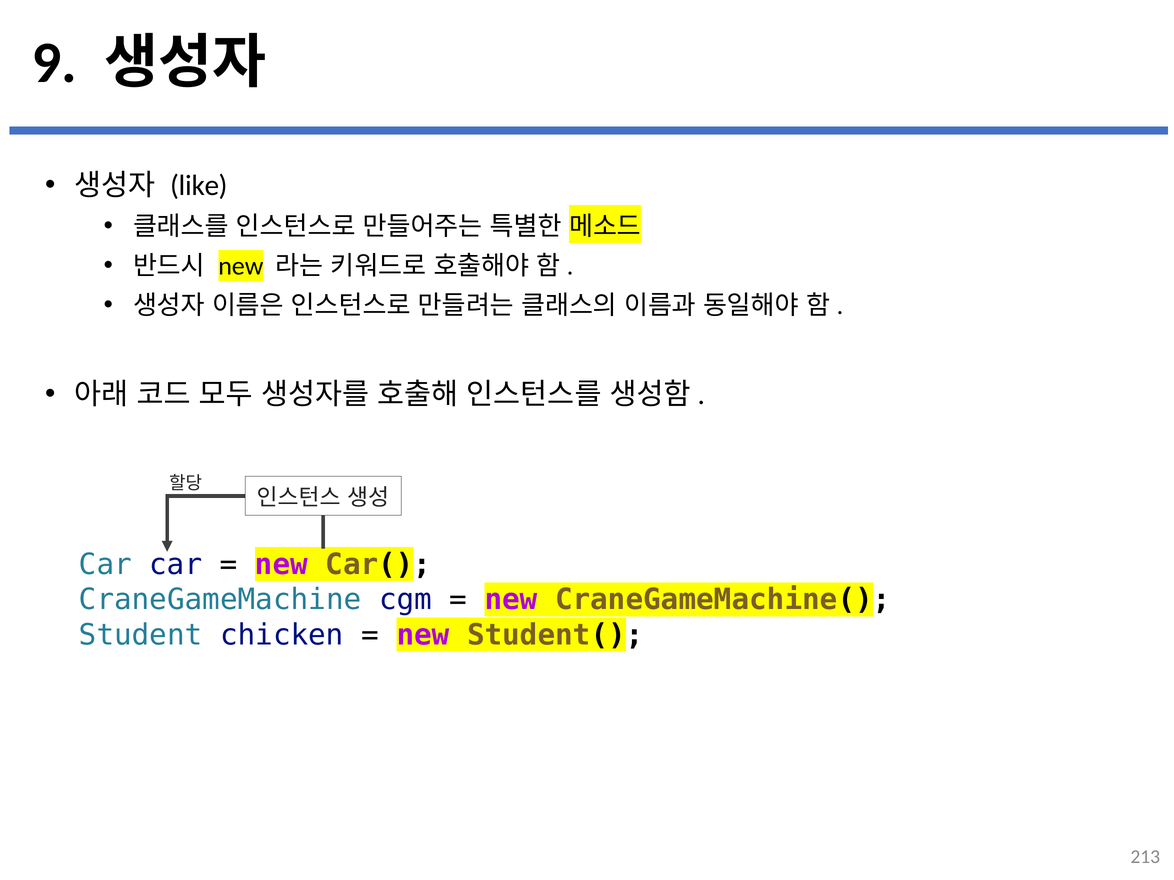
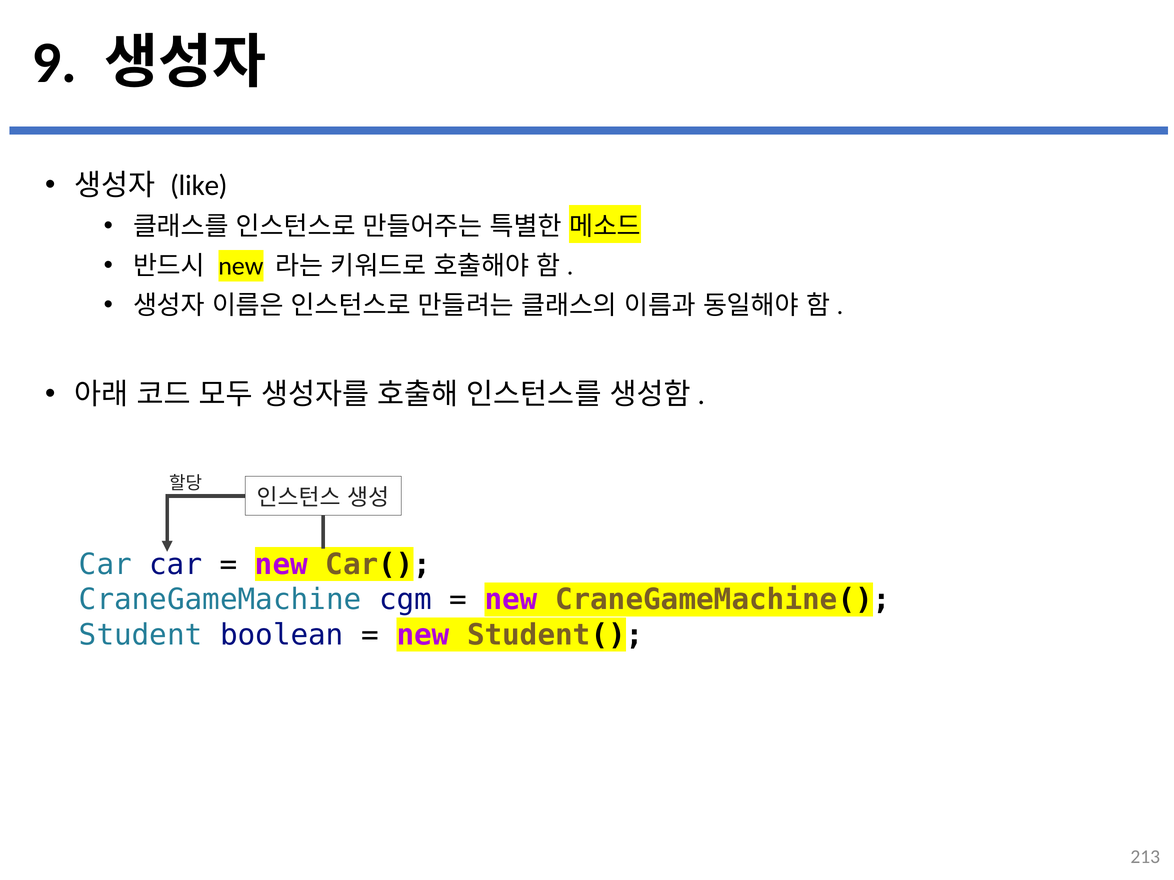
chicken: chicken -> boolean (282, 635)
